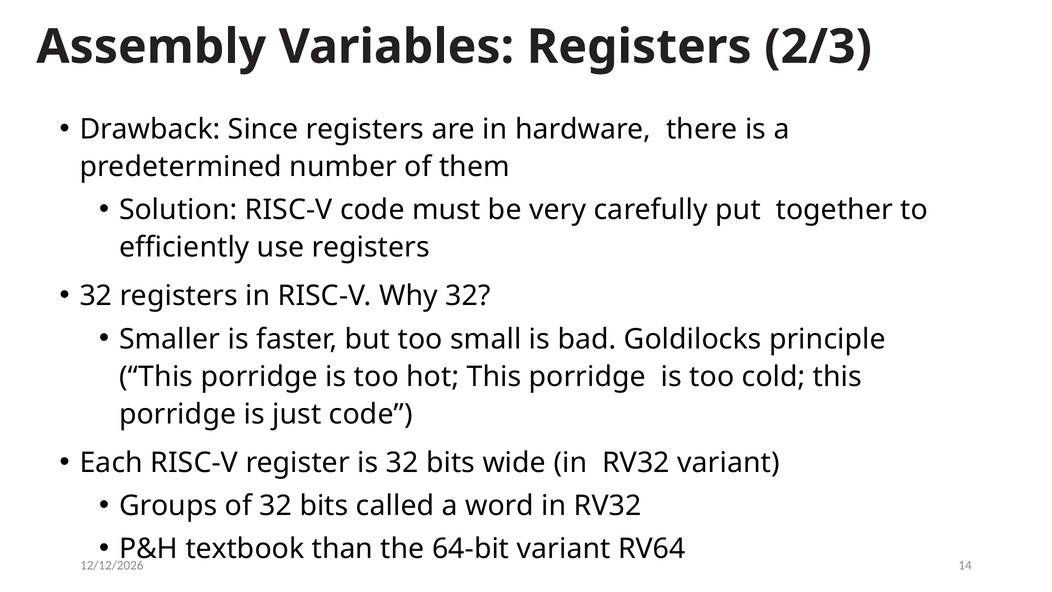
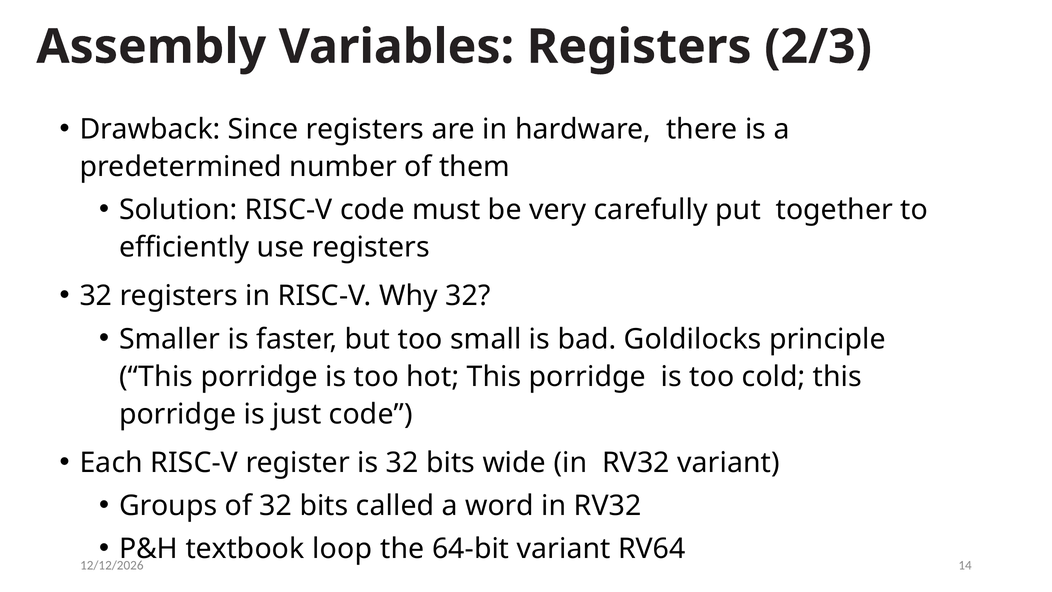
than: than -> loop (342, 549)
